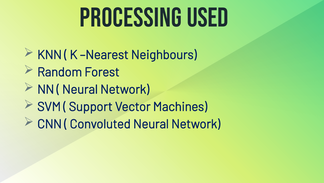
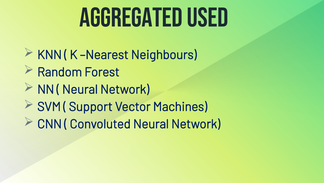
PROCESSING: PROCESSING -> AGGREGATED (131, 17)
